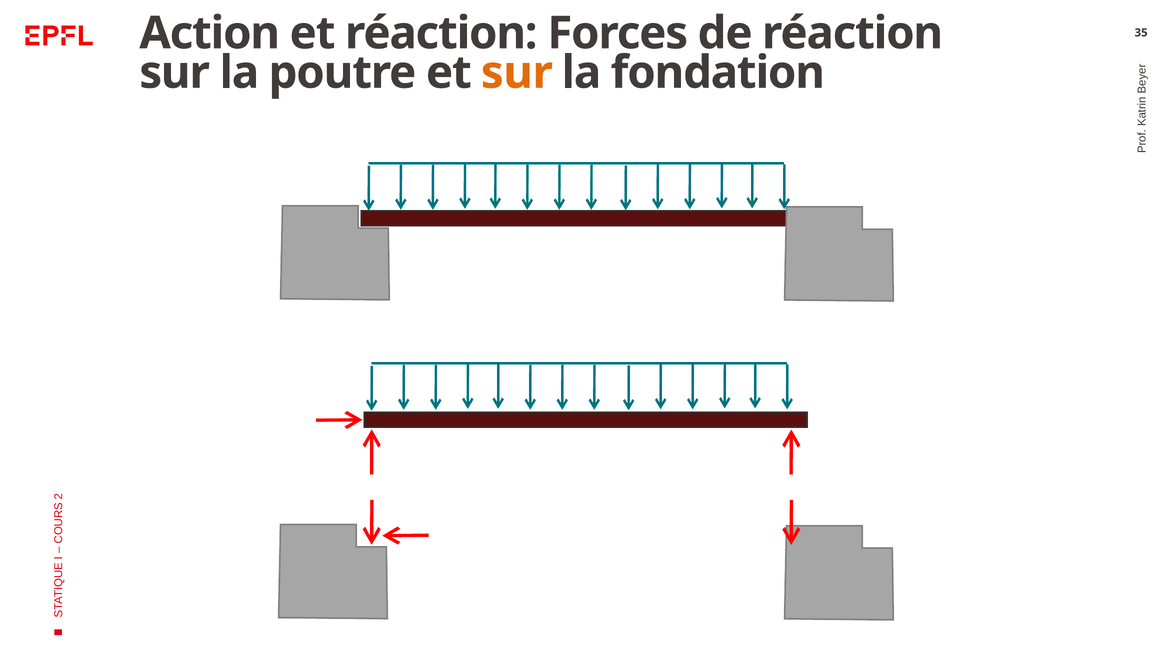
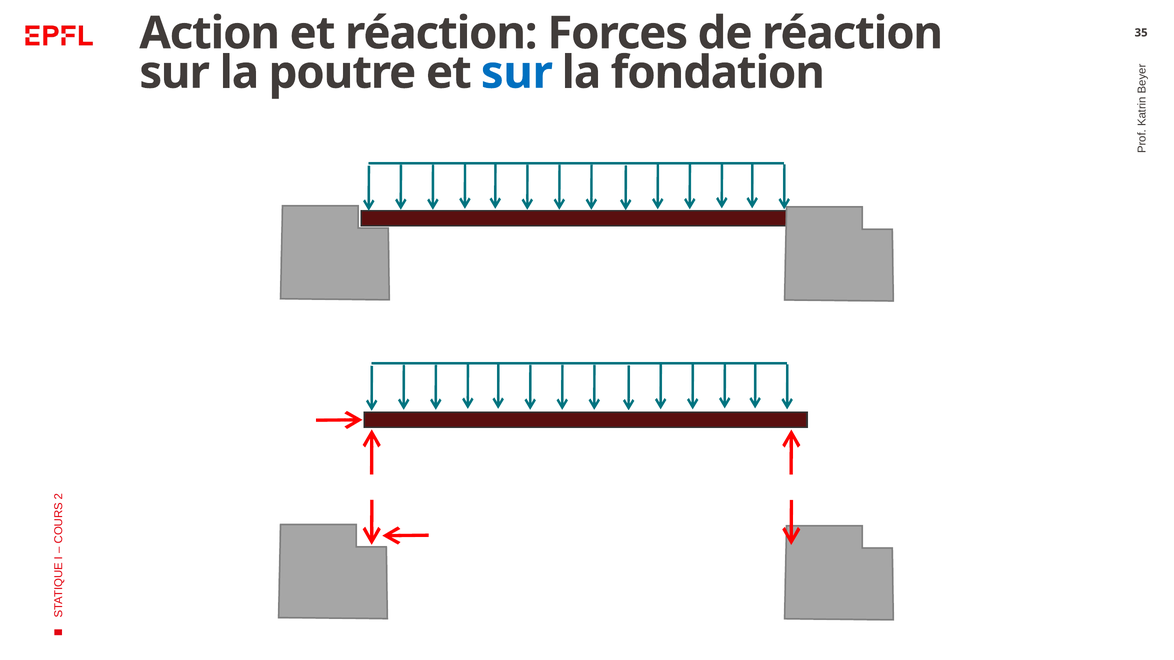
sur colour: orange -> blue (517, 73)
